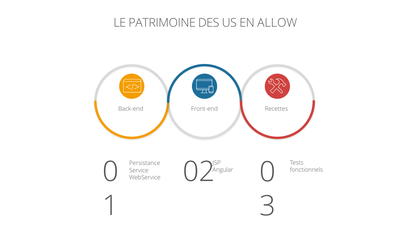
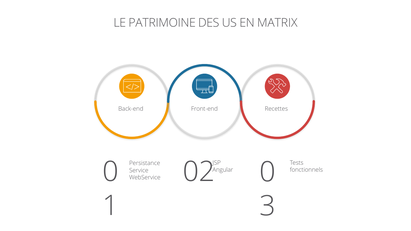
ALLOW: ALLOW -> MATRIX (277, 23)
